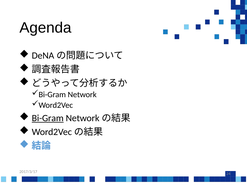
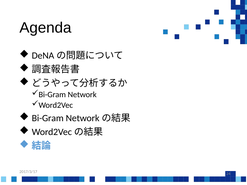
Bi-Gram underline: present -> none (48, 118)
